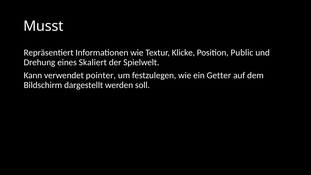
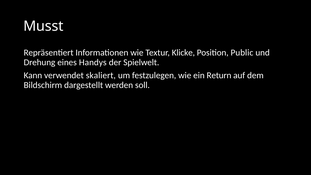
Skaliert: Skaliert -> Handys (93, 62)
pointer: pointer -> skaliert (101, 75)
Getter: Getter -> Return (219, 75)
